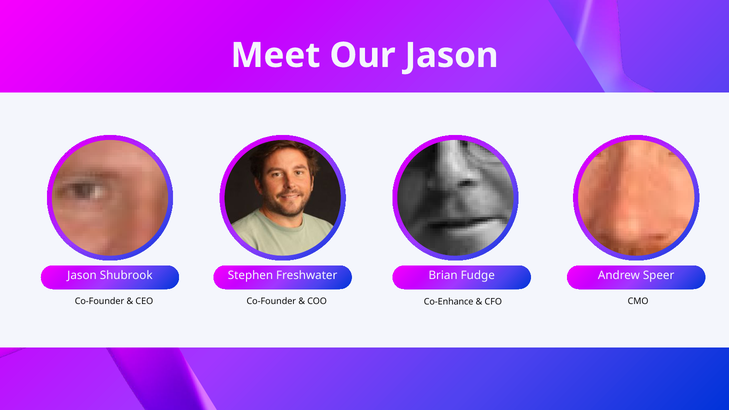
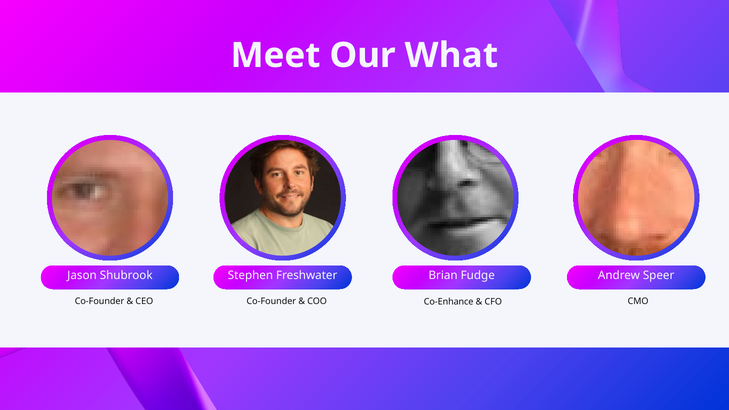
Our Jason: Jason -> What (451, 55)
